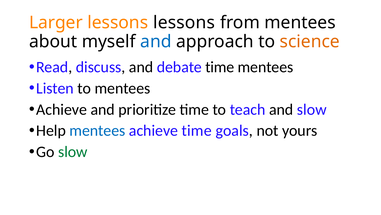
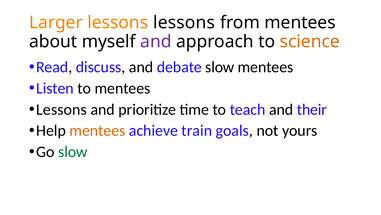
and colour: blue -> purple (156, 41)
debate time: time -> slow (220, 67)
Achieve: Achieve -> Lessons (62, 109)
and slow: slow -> their (312, 109)
mentees colour: blue -> orange (97, 130)
achieve time: time -> train (197, 130)
